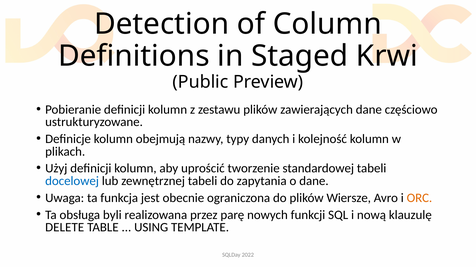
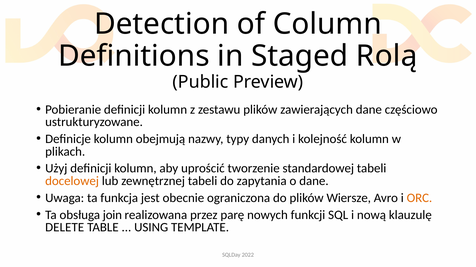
Krwi: Krwi -> Rolą (387, 56)
docelowej colour: blue -> orange (72, 181)
byli: byli -> join (112, 215)
